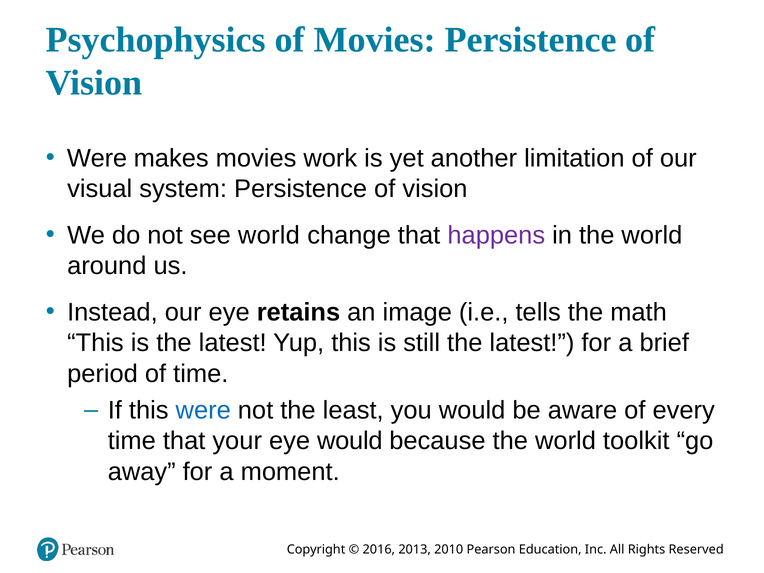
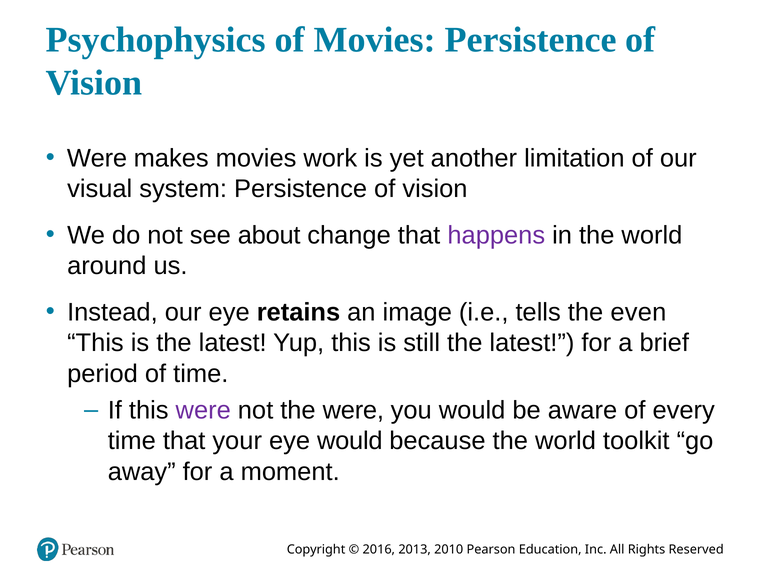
see world: world -> about (269, 235)
math: math -> even (638, 312)
were colour: blue -> purple (203, 411)
the least: least -> were (353, 411)
